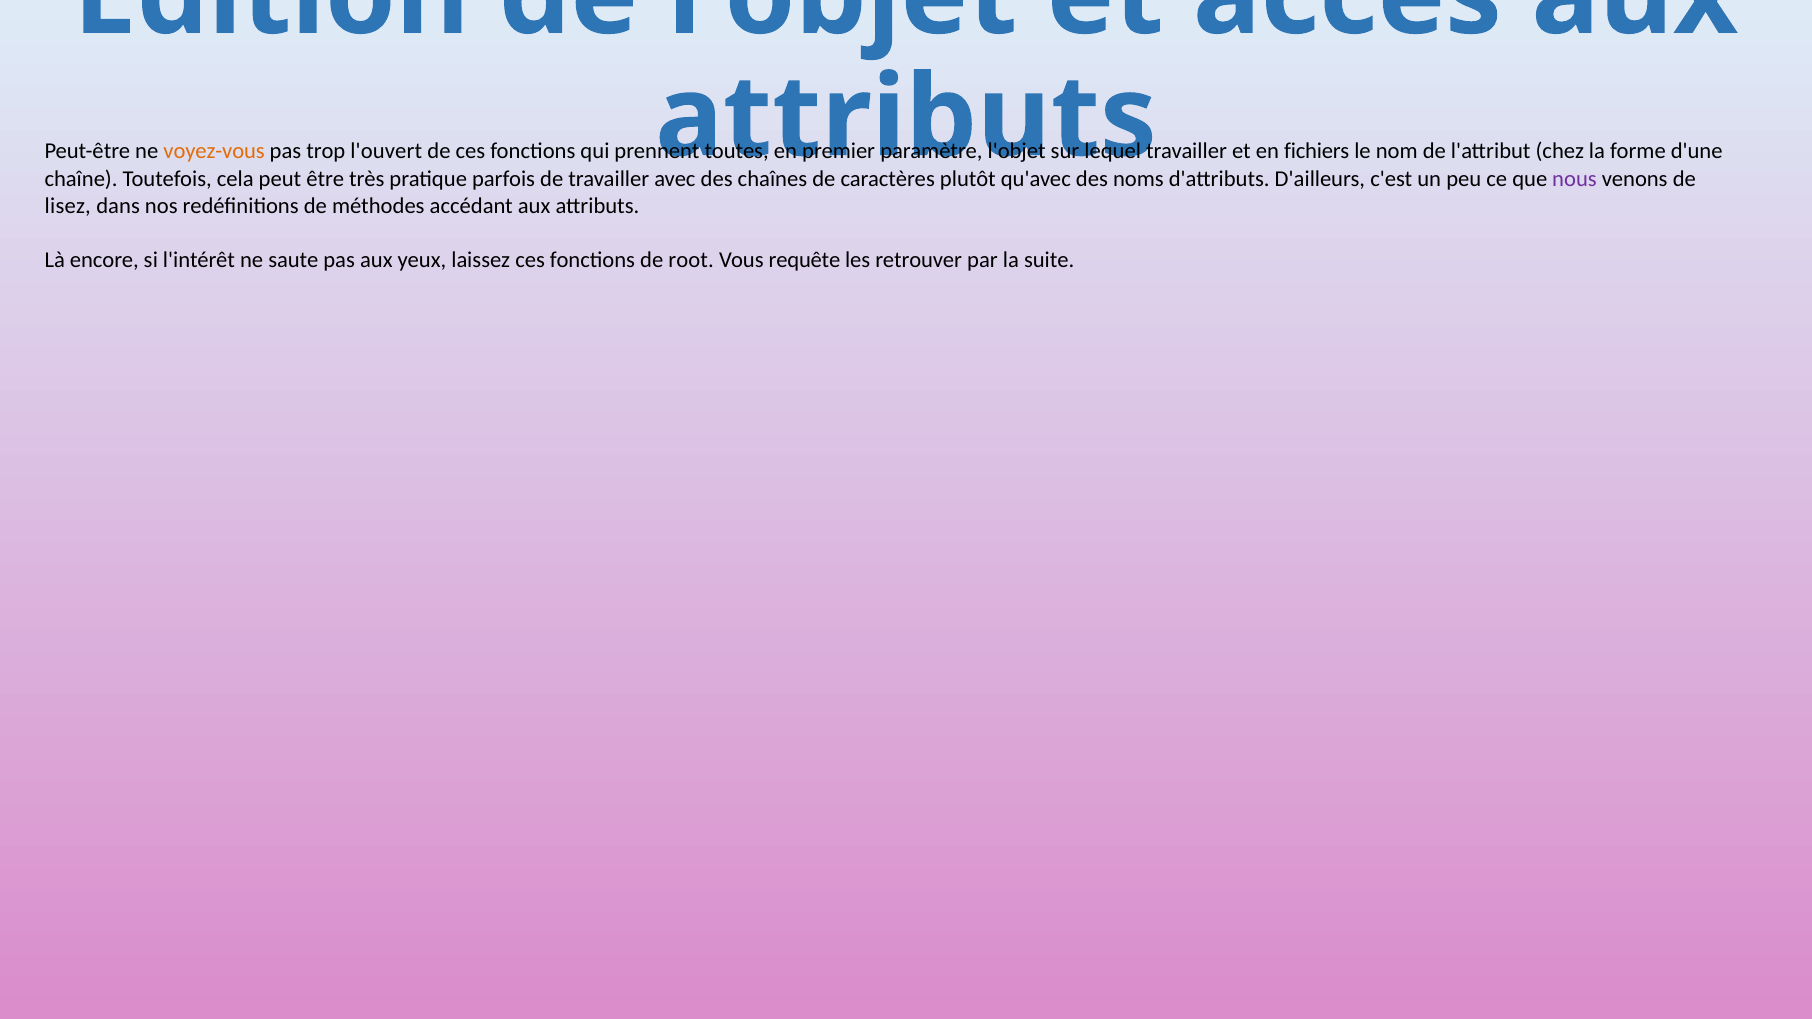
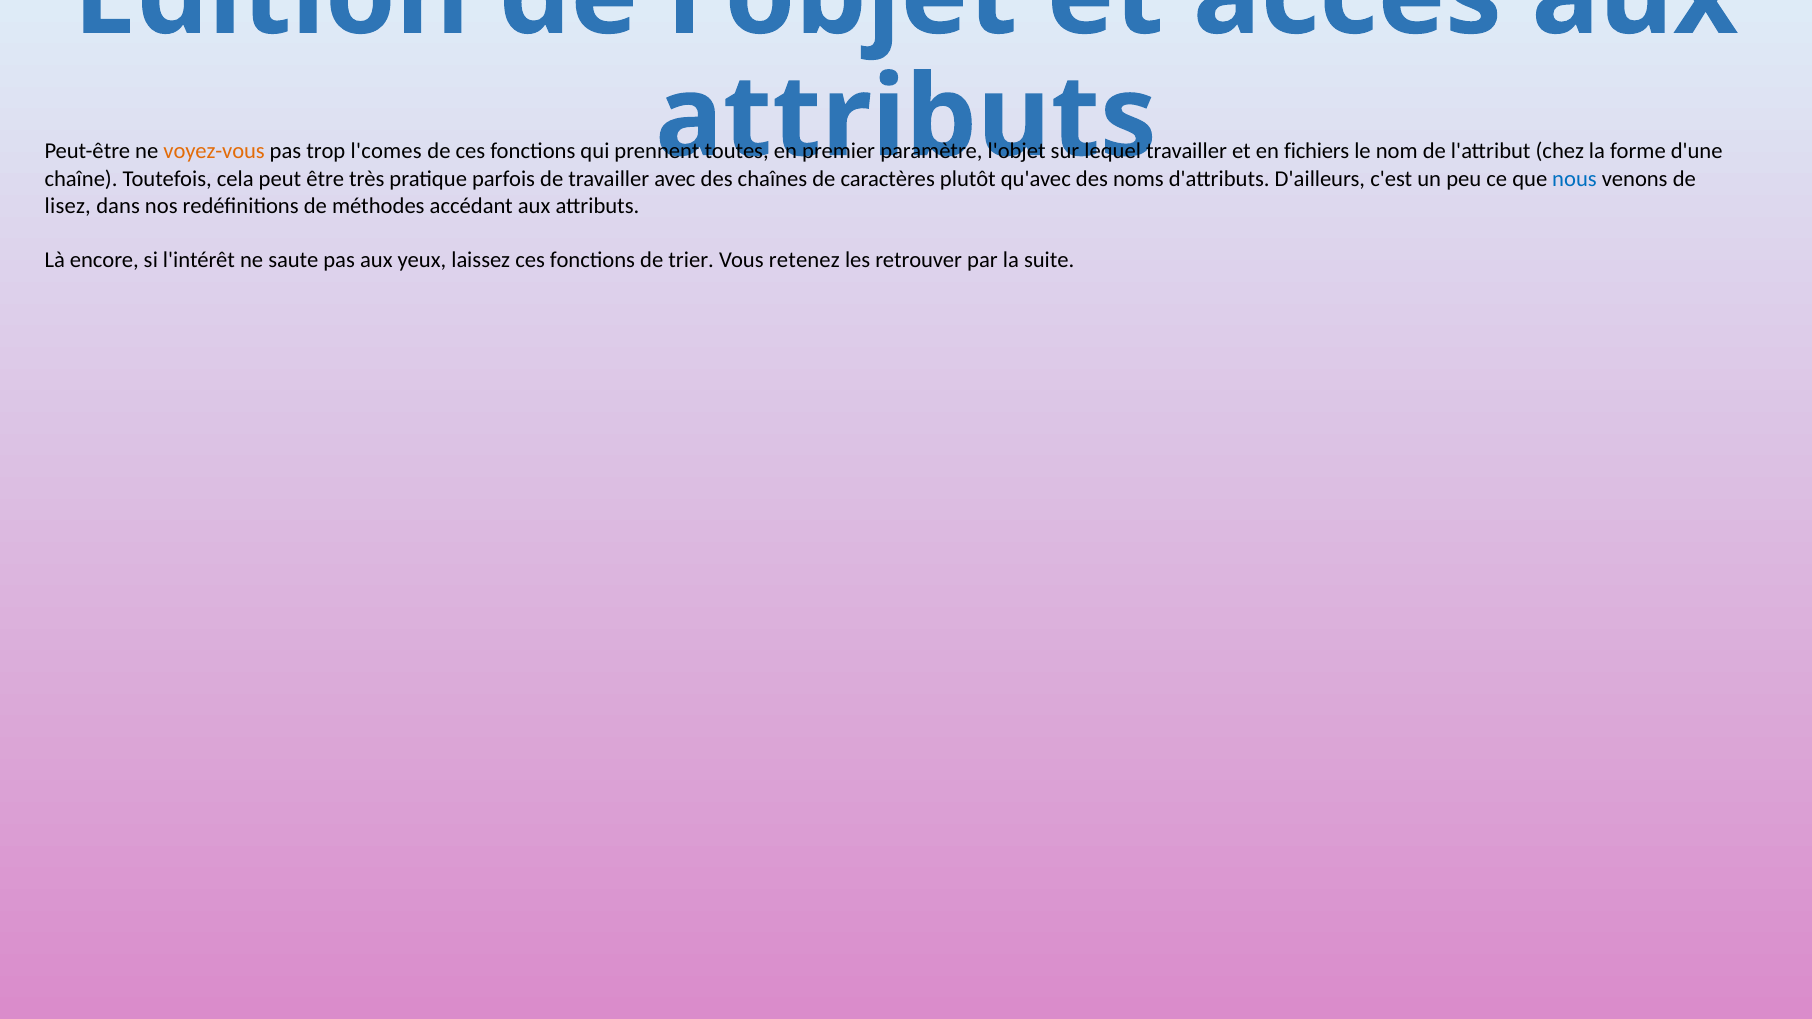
l'ouvert: l'ouvert -> l'comes (386, 151)
nous colour: purple -> blue (1575, 179)
root: root -> trier (691, 260)
requête: requête -> retenez (804, 260)
